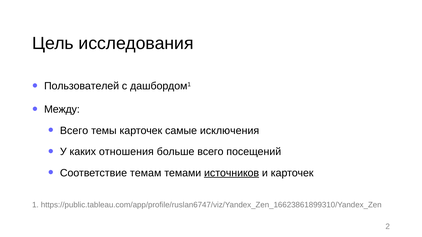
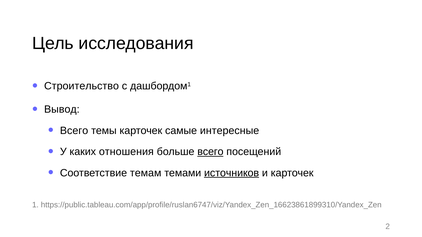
Пользователей: Пользователей -> Строительство (82, 86)
Между: Между -> Вывод (62, 110)
исключения: исключения -> интересные (230, 131)
всего underline: none -> present (210, 152)
